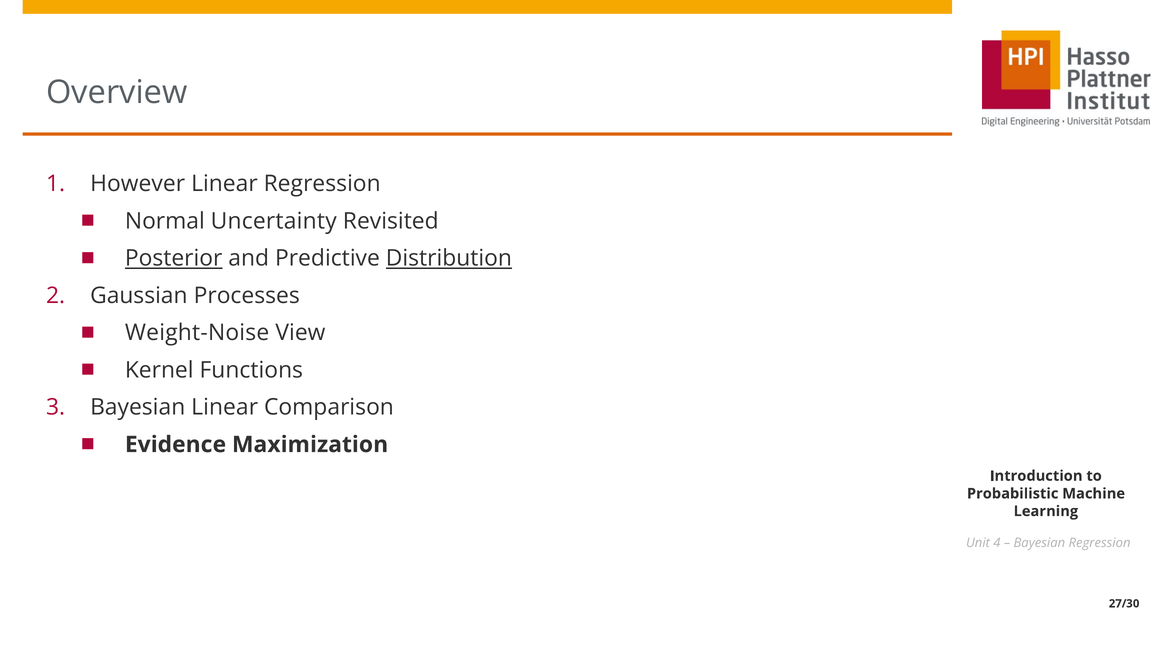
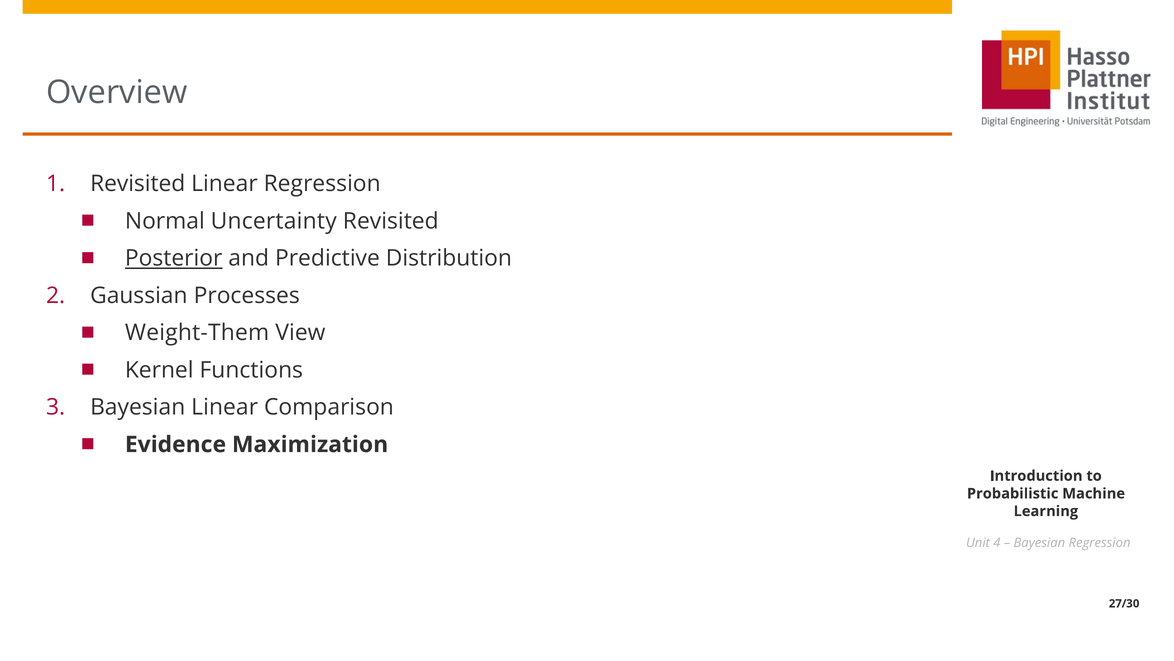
However: However -> Revisited (138, 184)
Distribution underline: present -> none (449, 258)
Weight-Noise: Weight-Noise -> Weight-Them (197, 333)
